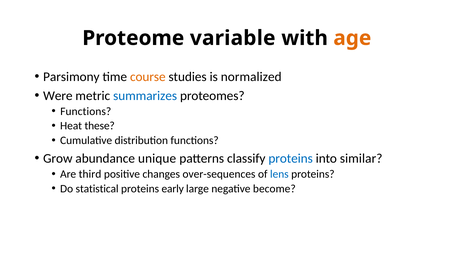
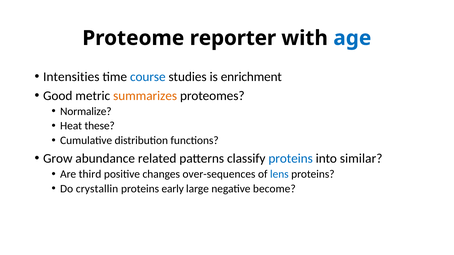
variable: variable -> reporter (233, 38)
age colour: orange -> blue (352, 38)
Parsimony: Parsimony -> Intensities (71, 77)
course colour: orange -> blue (148, 77)
normalized: normalized -> enrichment (251, 77)
Were: Were -> Good (58, 96)
summarizes colour: blue -> orange (145, 96)
Functions: Functions -> Normalize (86, 111)
unique: unique -> related (157, 159)
statistical: statistical -> crystallin (97, 189)
